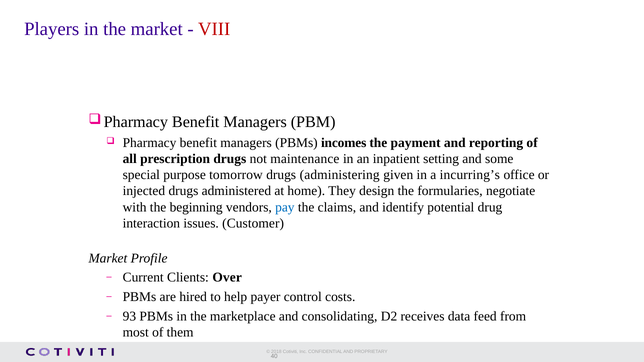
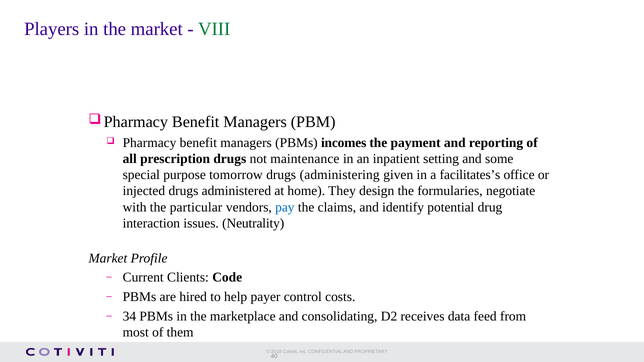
VIII colour: red -> green (214, 29)
incurring’s: incurring’s -> facilitates’s (470, 175)
beginning: beginning -> particular (196, 207)
Customer: Customer -> Neutrality (253, 223)
Over: Over -> Code (227, 278)
93: 93 -> 34 (129, 317)
